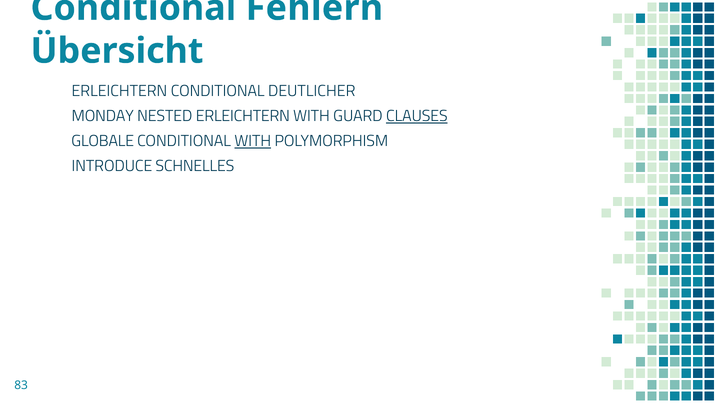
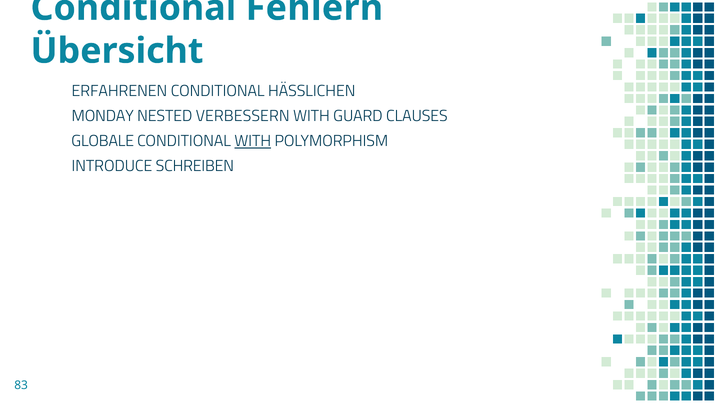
ERLEICHTERN: ERLEICHTERN -> ERFAHRENEN (119, 91)
DEUTLICHER: DEUTLICHER -> HÄSSLICHEN (312, 91)
NESTED ERLEICHTERN: ERLEICHTERN -> VERBESSERN (243, 116)
CLAUSES underline: present -> none (417, 116)
SCHNELLES: SCHNELLES -> SCHREIBEN (195, 166)
